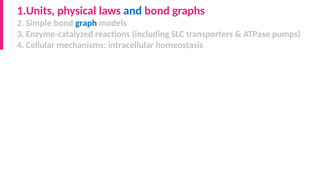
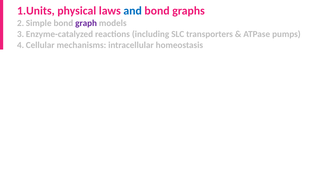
graph colour: blue -> purple (86, 23)
